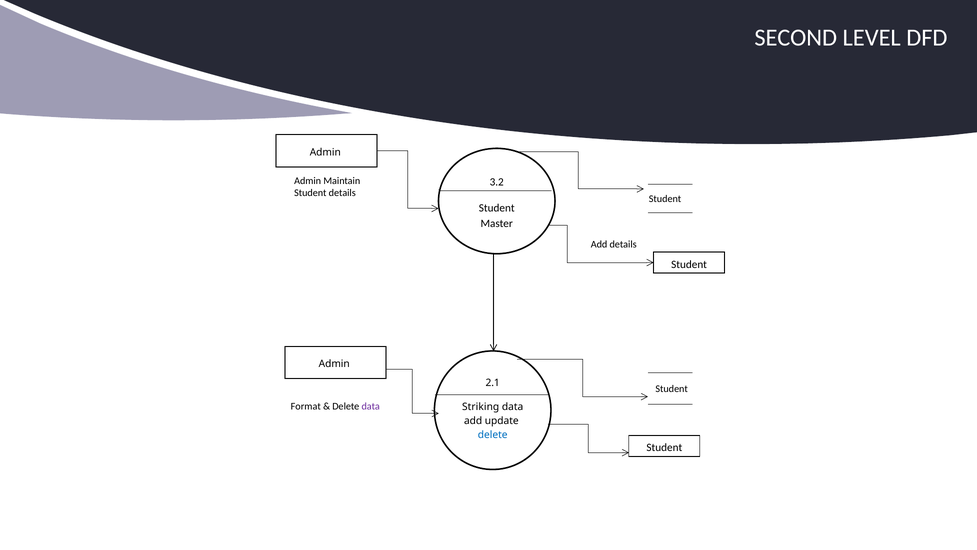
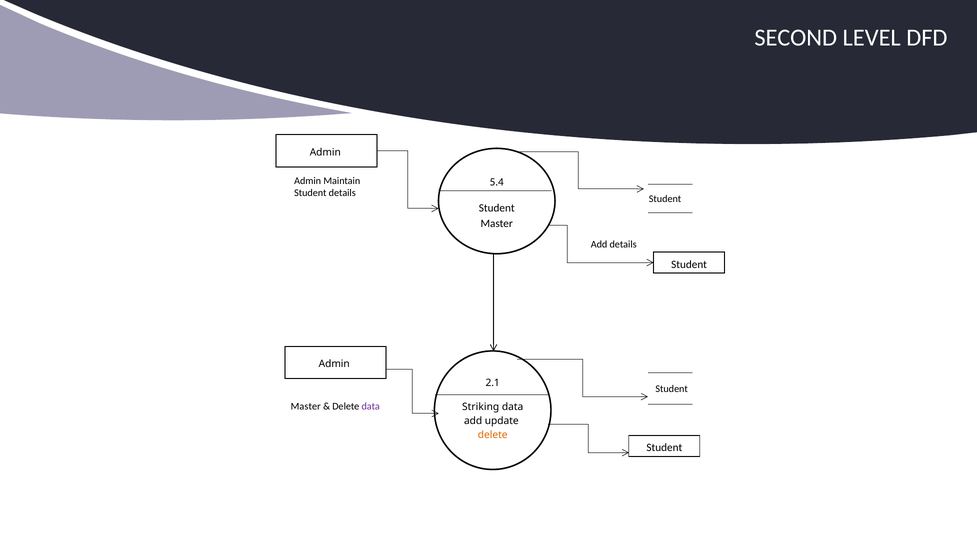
3.2: 3.2 -> 5.4 (497, 182)
Format: Format -> Master (306, 406)
delete colour: blue -> orange (493, 435)
